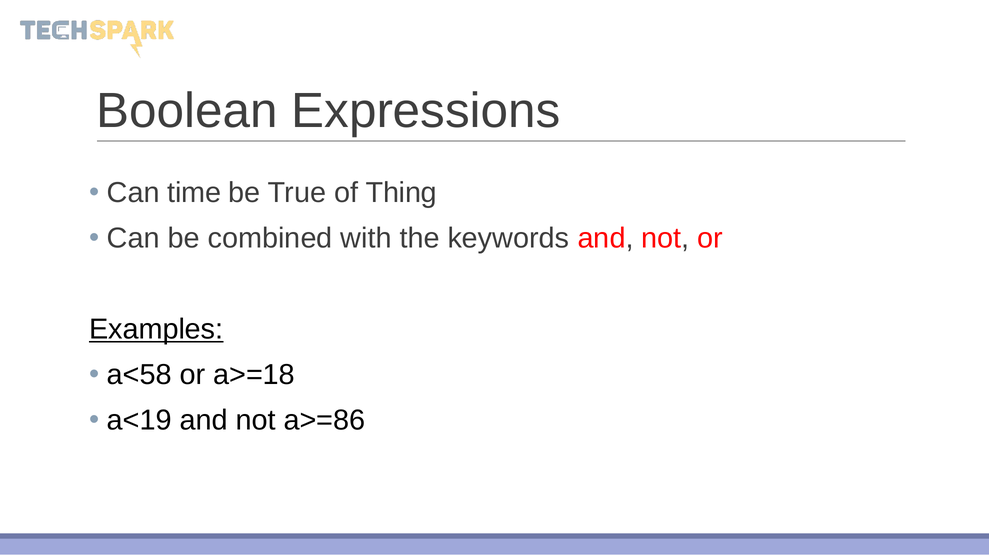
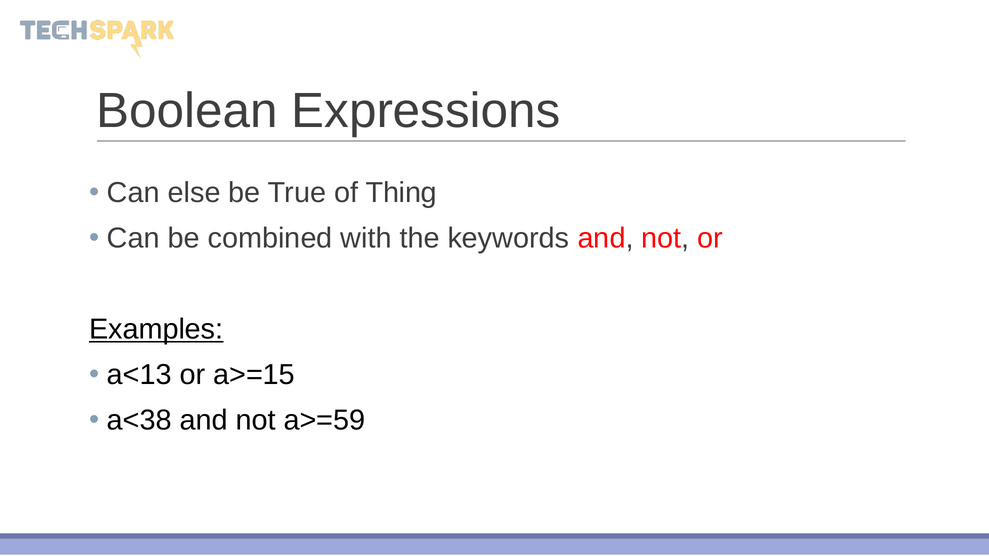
time: time -> else (194, 193)
a<58: a<58 -> a<13 (139, 375)
a>=18: a>=18 -> a>=15 (254, 375)
a<19: a<19 -> a<38 (139, 420)
a>=86: a>=86 -> a>=59 (325, 420)
